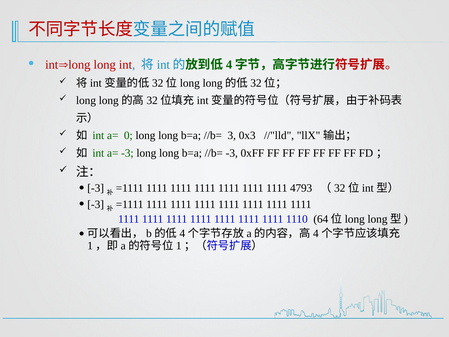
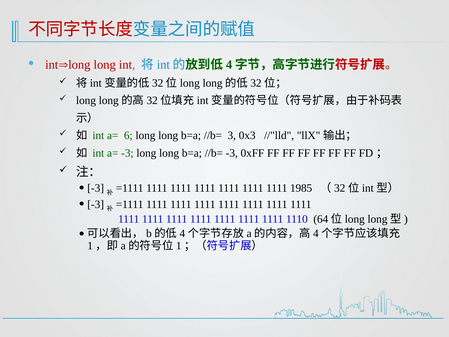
0: 0 -> 6 (128, 136)
4793: 4793 -> 1985 (301, 188)
